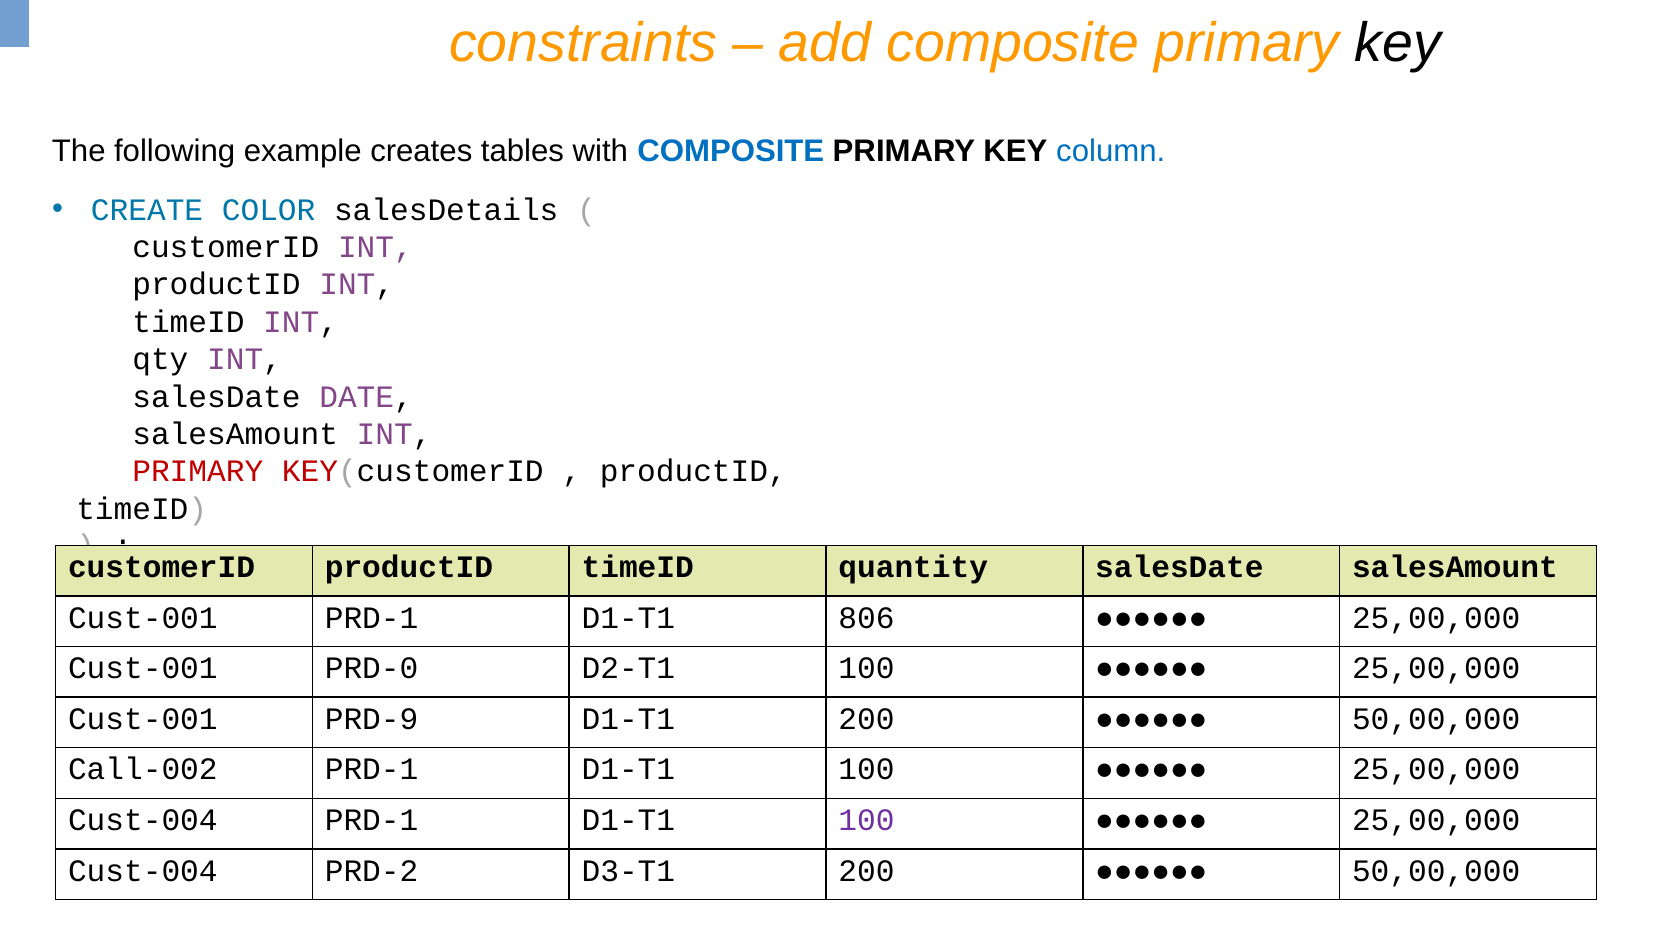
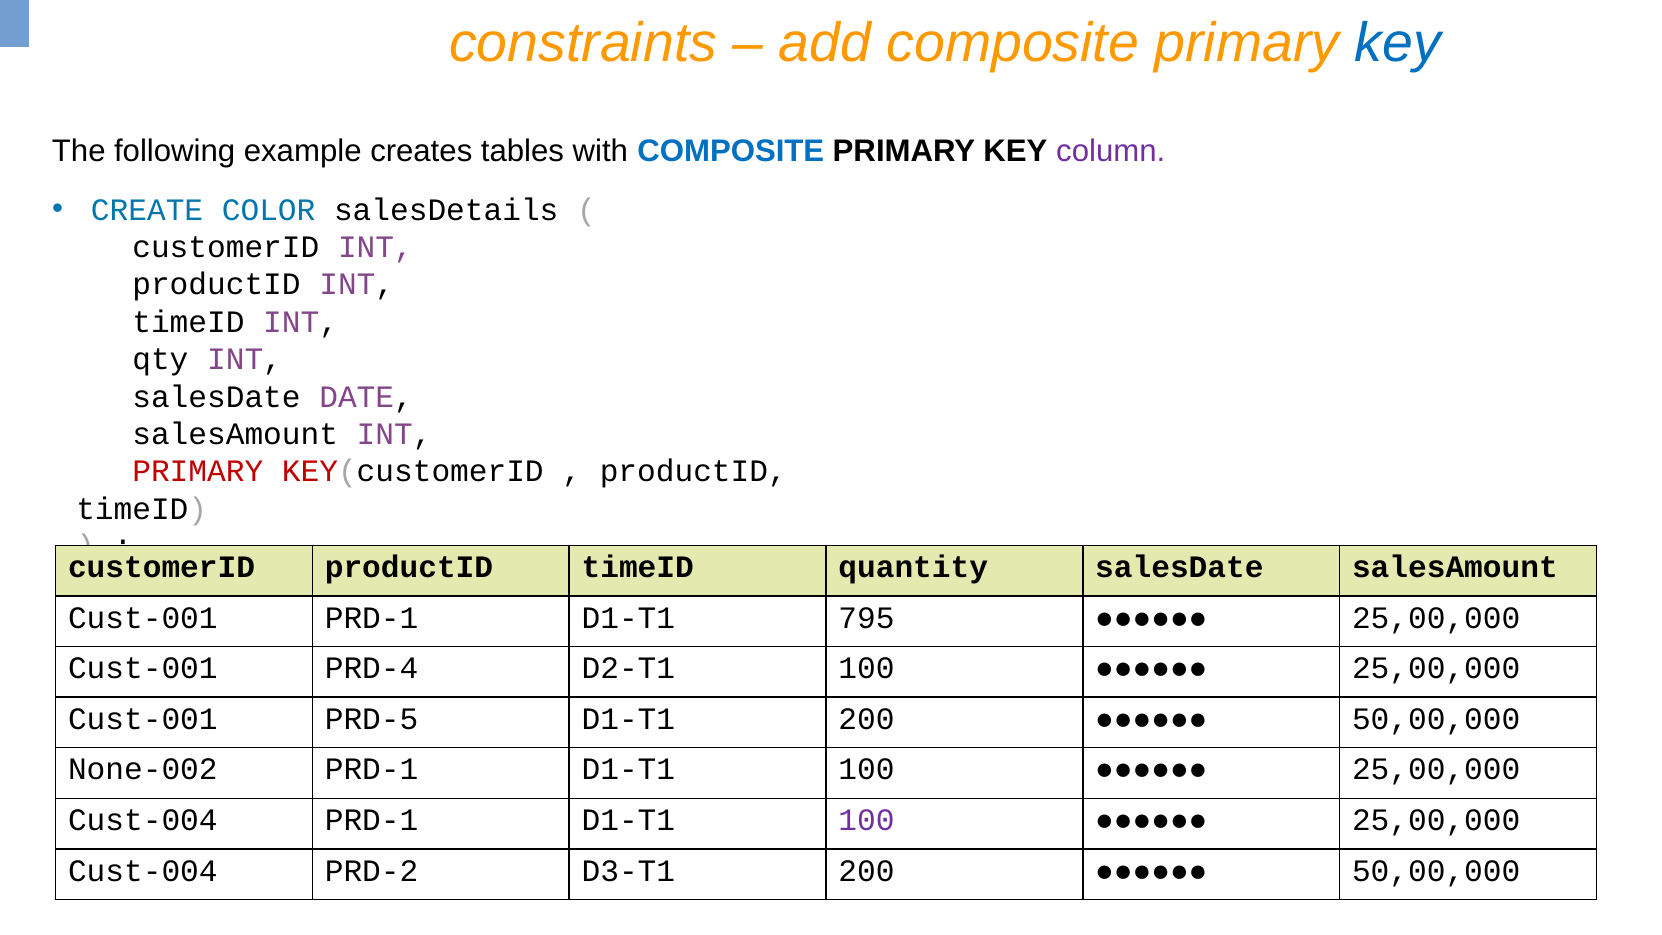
key colour: black -> blue (1398, 43)
column colour: blue -> purple (1111, 151)
806: 806 -> 795 (866, 618)
PRD-0: PRD-0 -> PRD-4 (372, 668)
PRD-9: PRD-9 -> PRD-5 (372, 719)
Call-002: Call-002 -> None-002 (143, 770)
